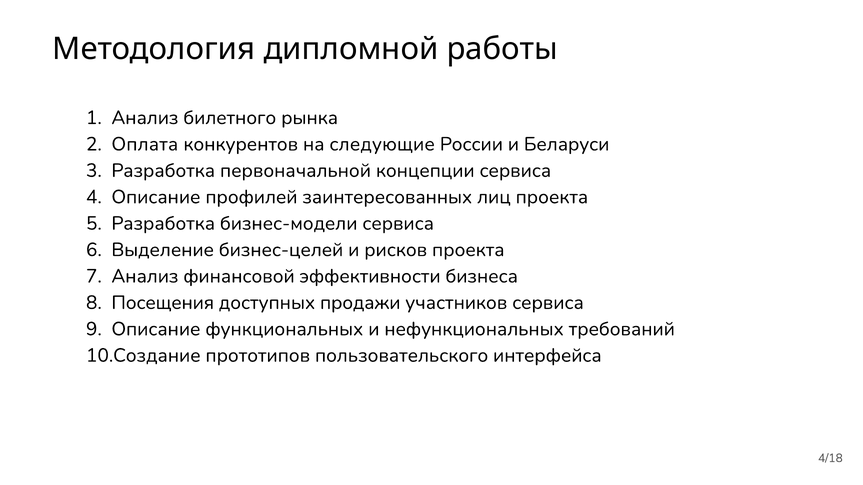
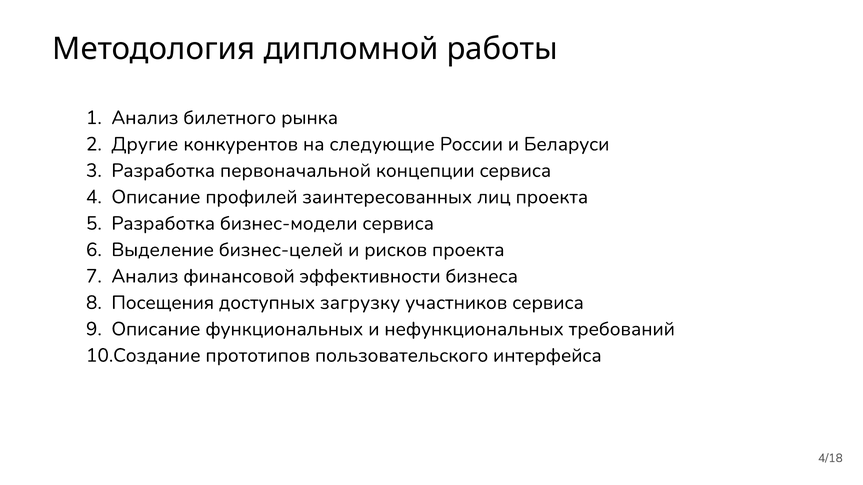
Оплата: Оплата -> Другие (145, 144)
продажи: продажи -> загрузку (360, 303)
